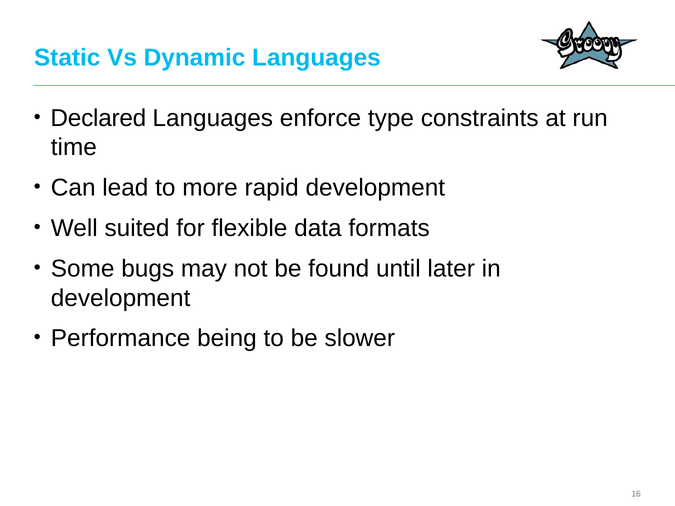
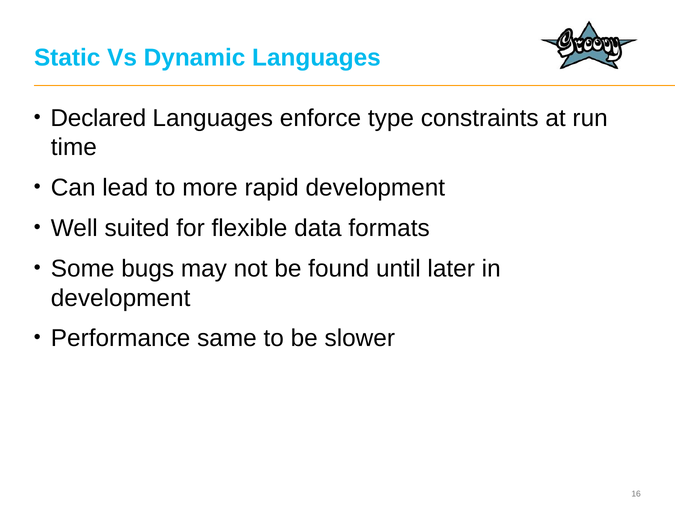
being: being -> same (227, 339)
